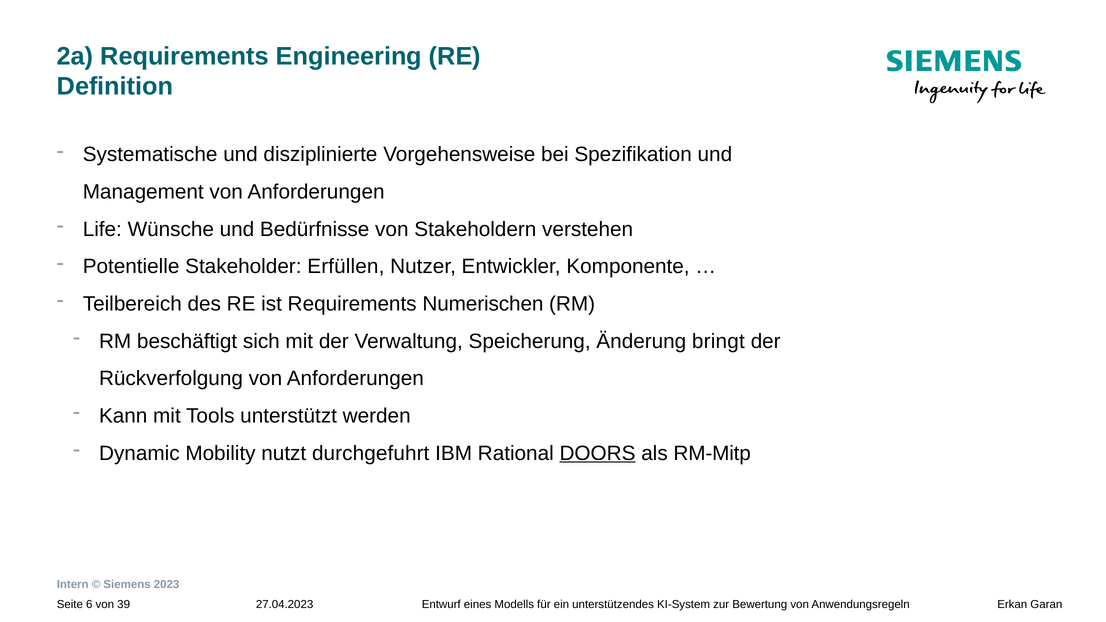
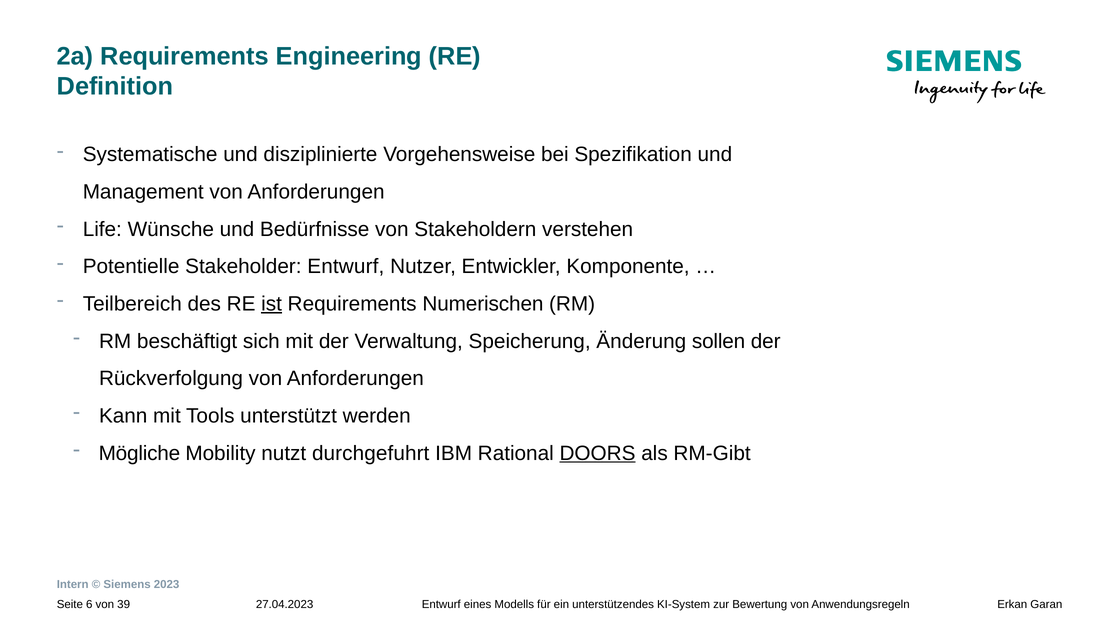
Stakeholder Erfüllen: Erfüllen -> Entwurf (346, 267)
ist underline: none -> present (272, 304)
bringt: bringt -> sollen (719, 341)
Dynamic: Dynamic -> Mögliche (139, 453)
RM-Mitp: RM-Mitp -> RM-Gibt (712, 453)
